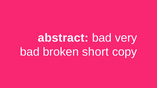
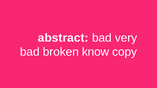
short: short -> know (96, 52)
